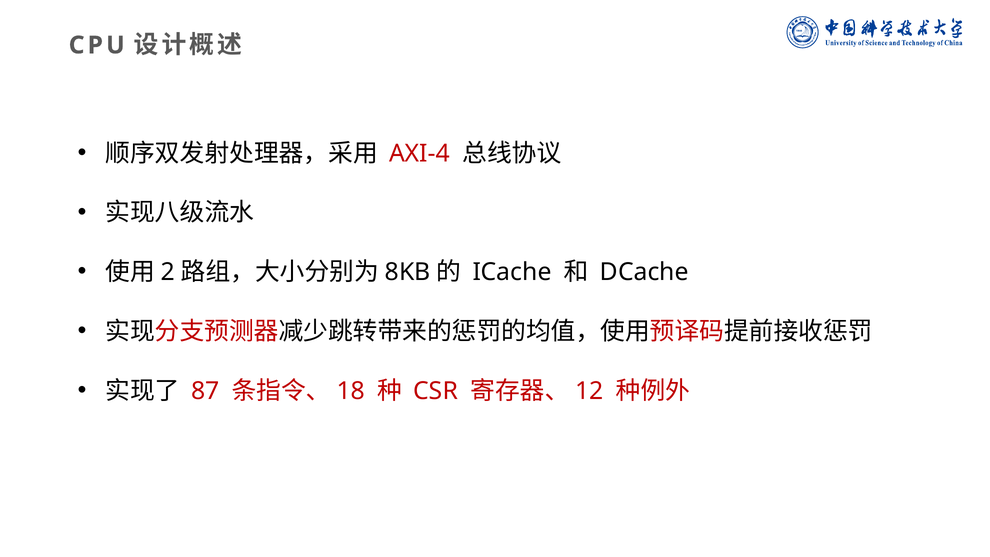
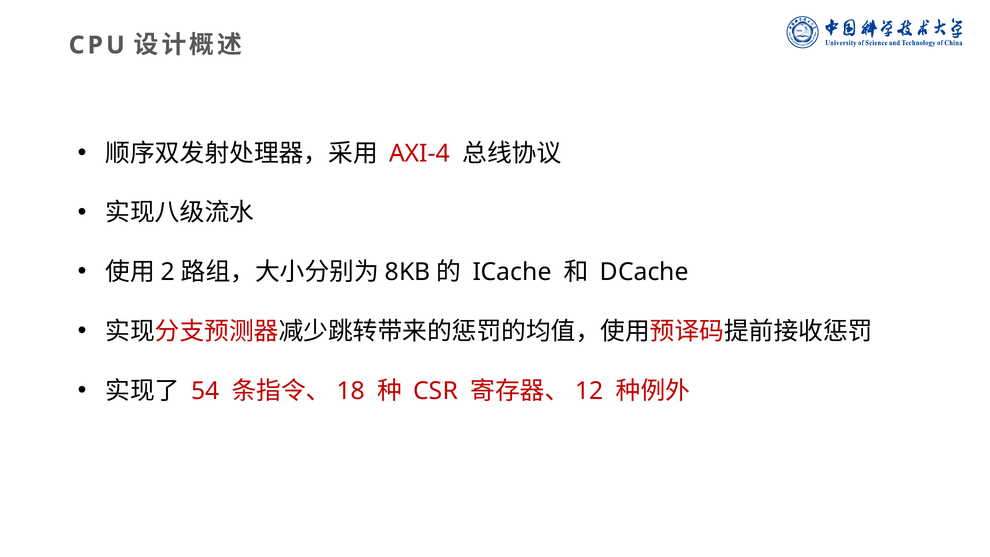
87: 87 -> 54 (205, 391)
